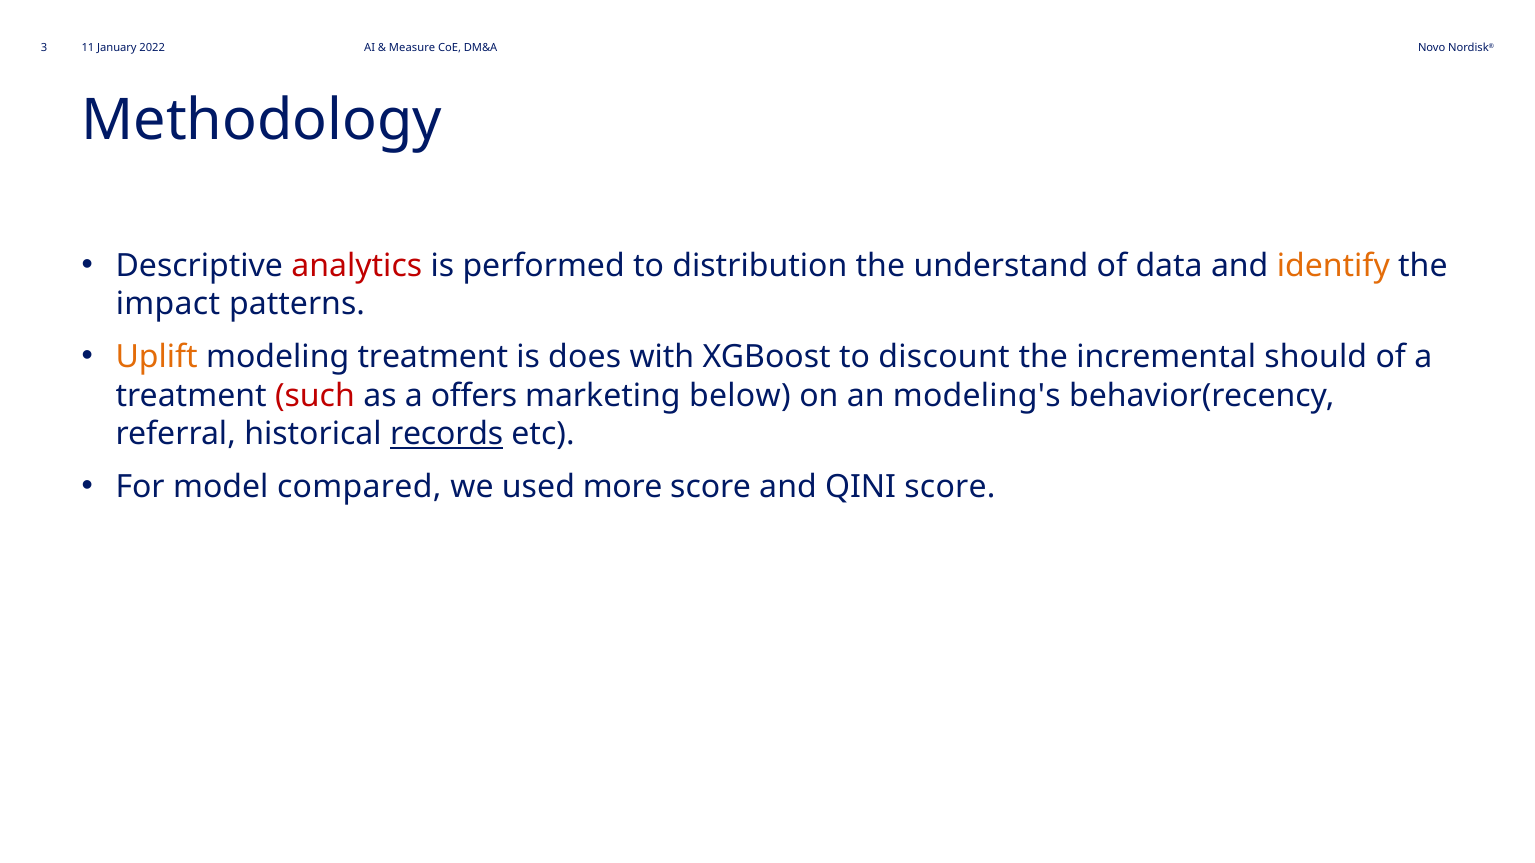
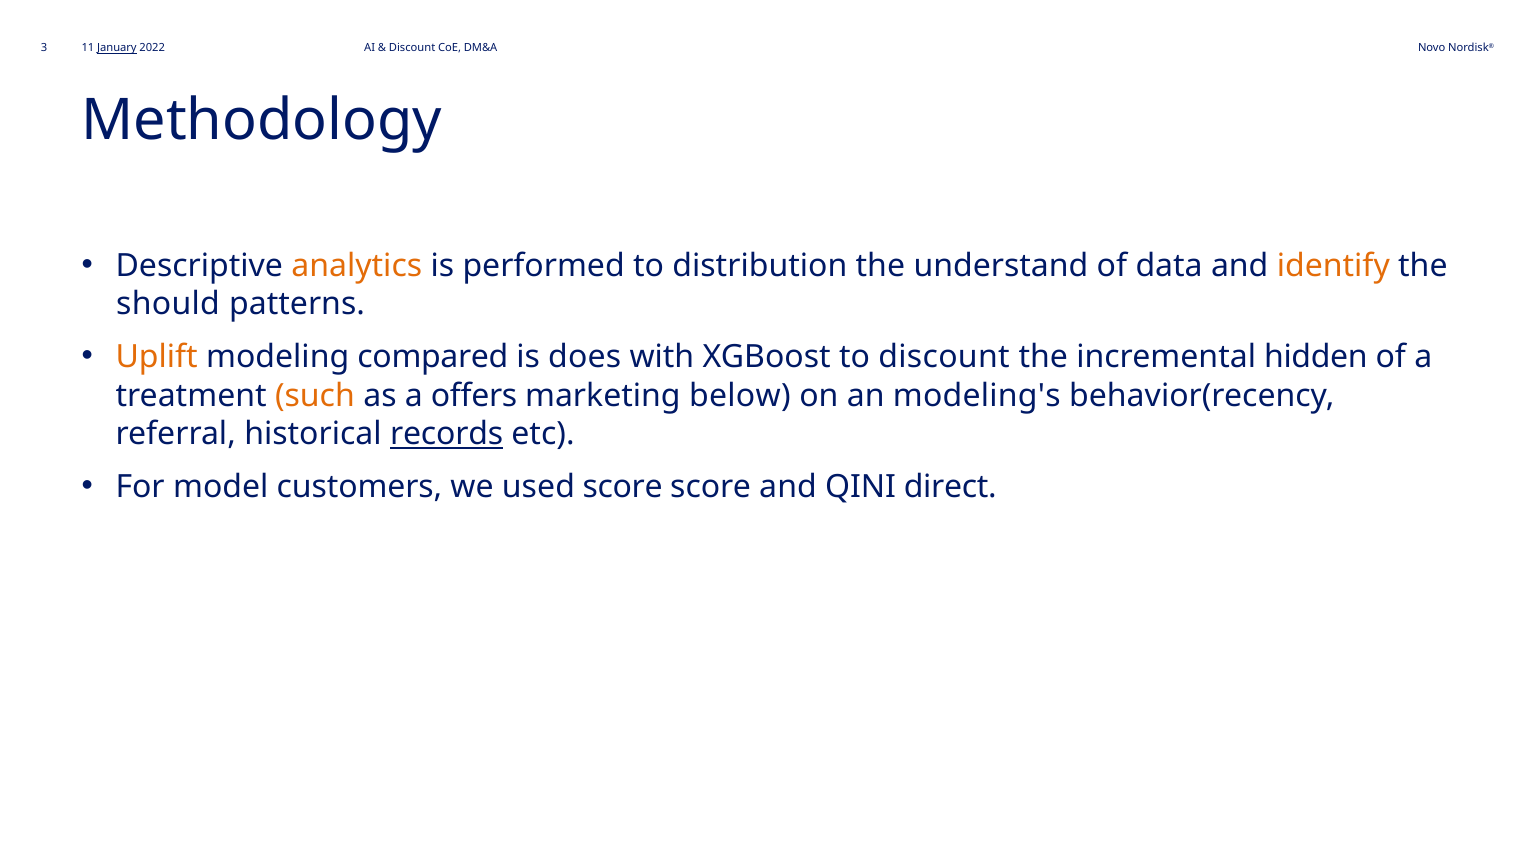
January underline: none -> present (117, 48)
Measure: Measure -> Discount (412, 48)
analytics colour: red -> orange (357, 266)
impact: impact -> should (168, 305)
modeling treatment: treatment -> compared (433, 357)
should: should -> hidden (1316, 357)
such colour: red -> orange (315, 396)
compared: compared -> customers (359, 487)
used more: more -> score (623, 487)
QINI score: score -> direct (950, 487)
